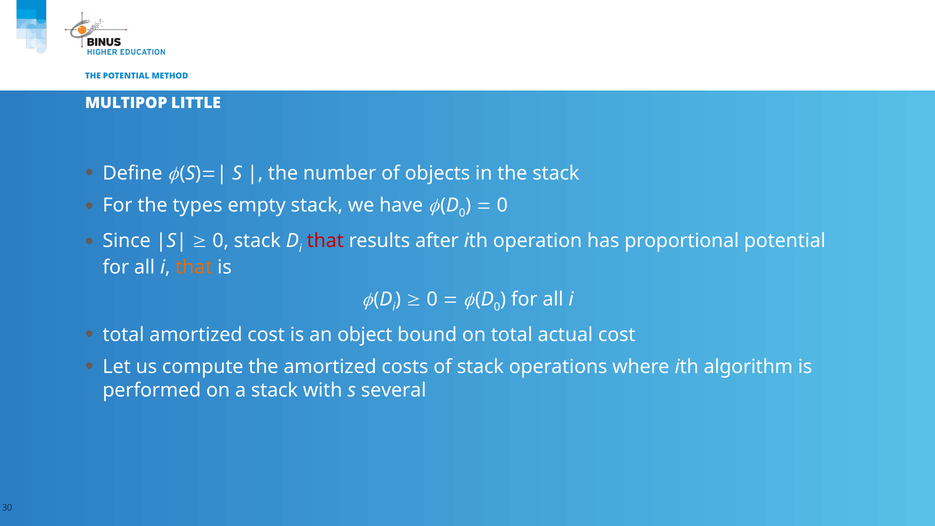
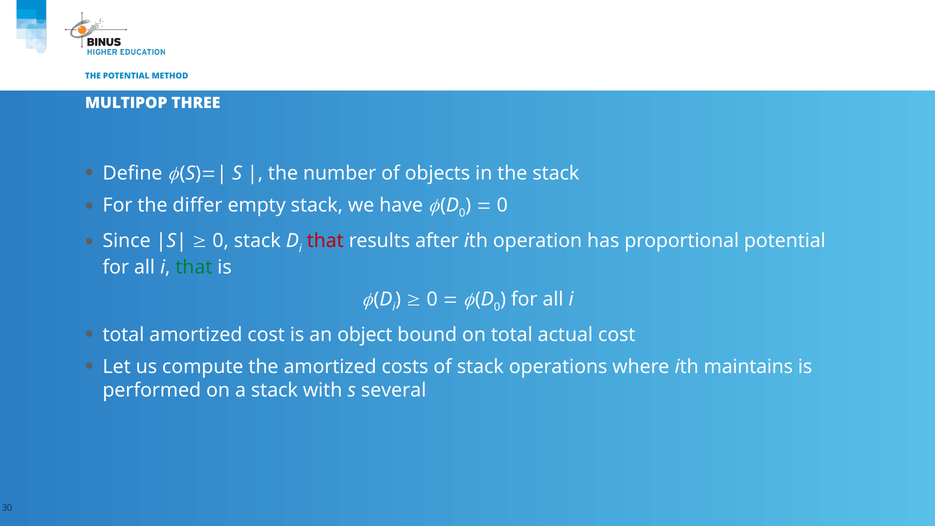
LITTLE: LITTLE -> THREE (196, 103)
types: types -> differ (198, 205)
that colour: orange -> green (194, 267)
algorithm: algorithm -> maintains (748, 367)
